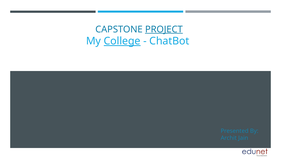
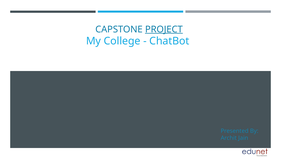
College underline: present -> none (122, 41)
